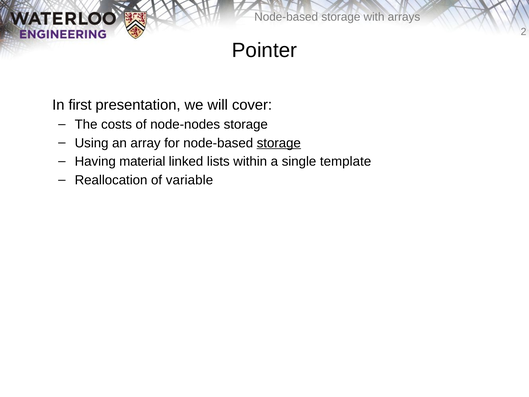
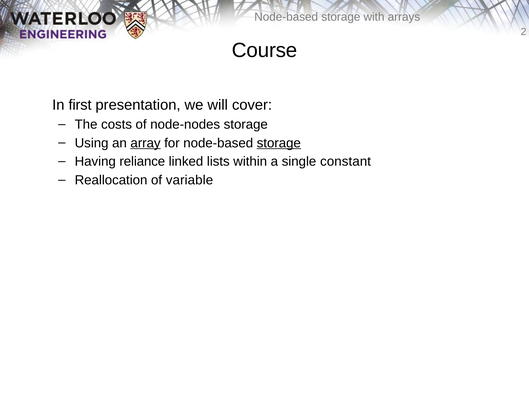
Pointer: Pointer -> Course (265, 50)
array underline: none -> present (146, 143)
material: material -> reliance (142, 161)
template: template -> constant (346, 161)
